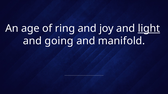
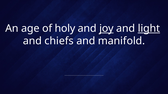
ring: ring -> holy (65, 29)
joy underline: none -> present (106, 29)
going: going -> chiefs (59, 41)
